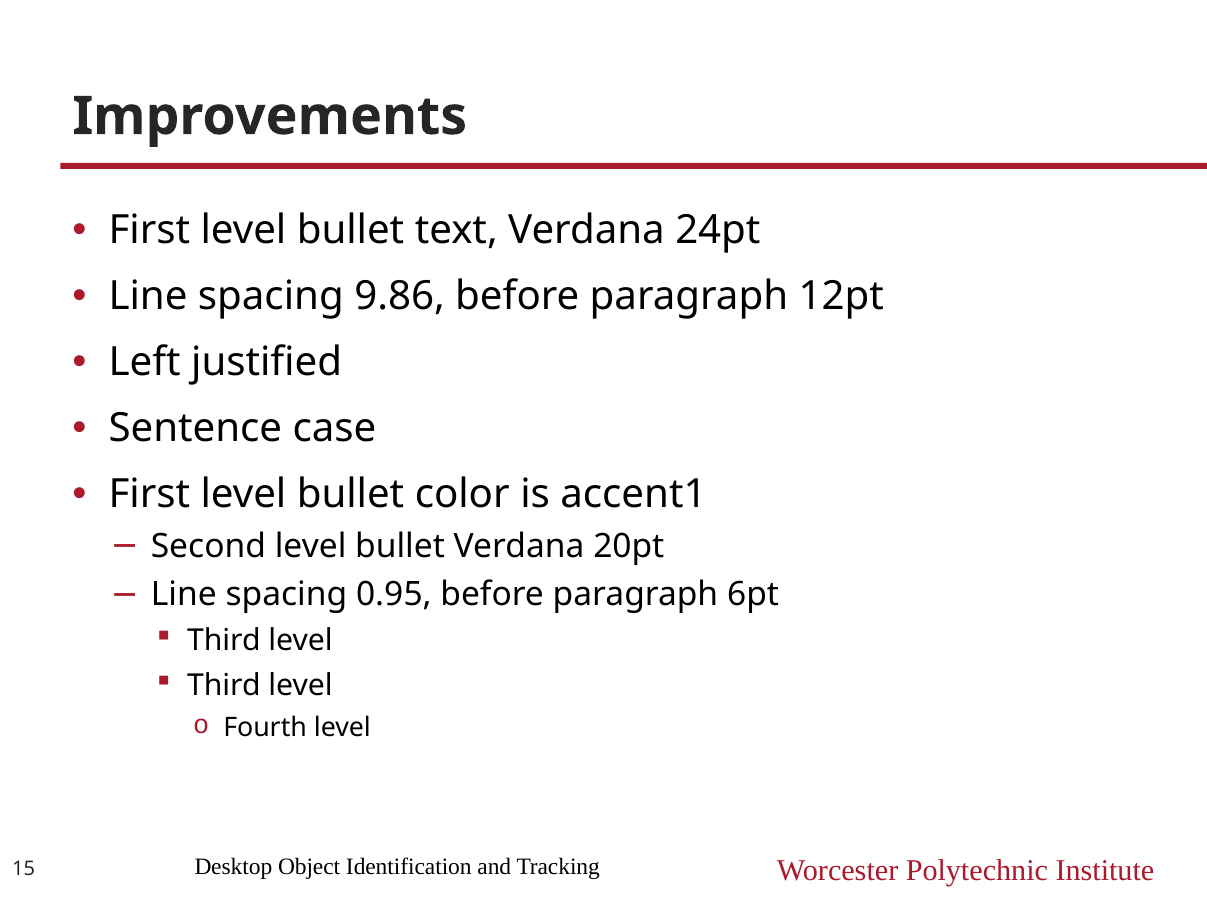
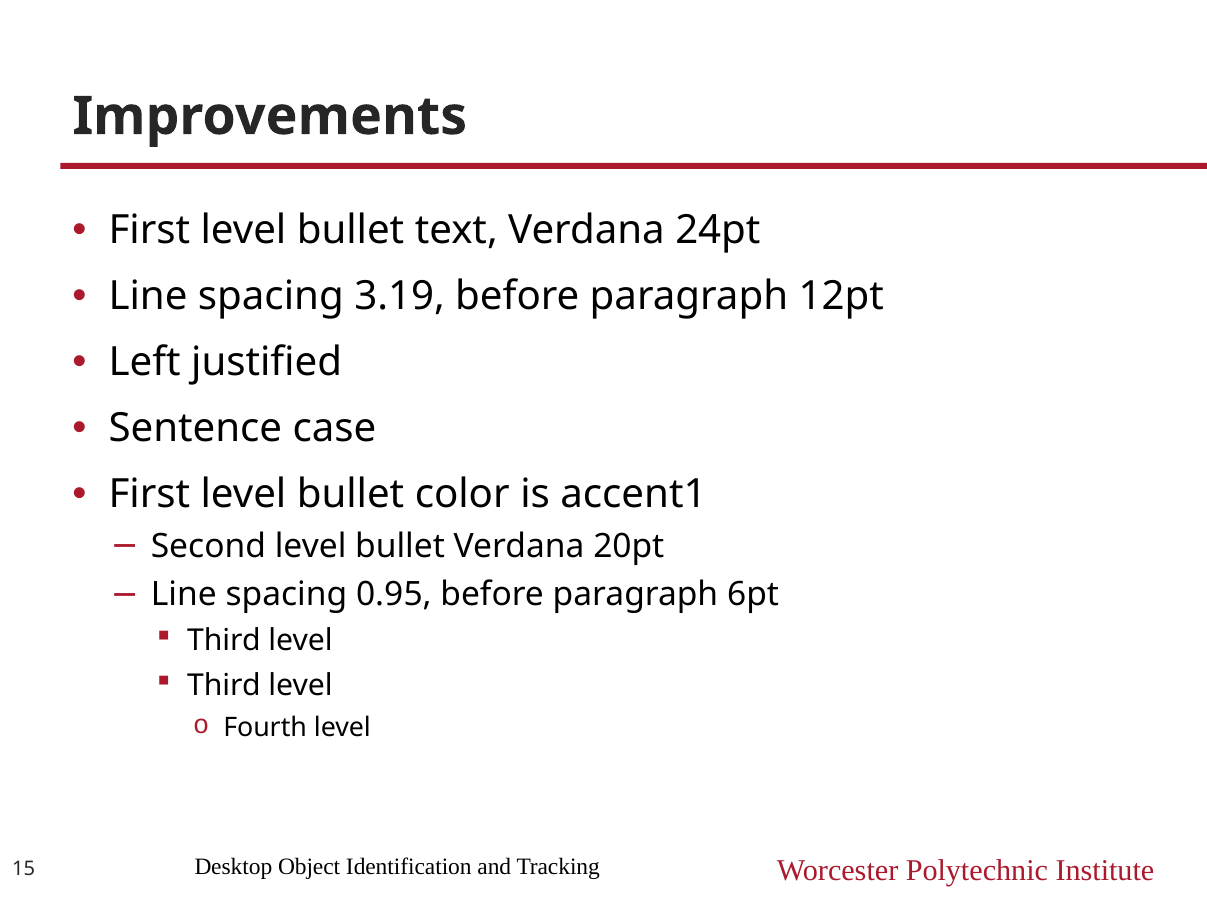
9.86: 9.86 -> 3.19 (400, 297)
